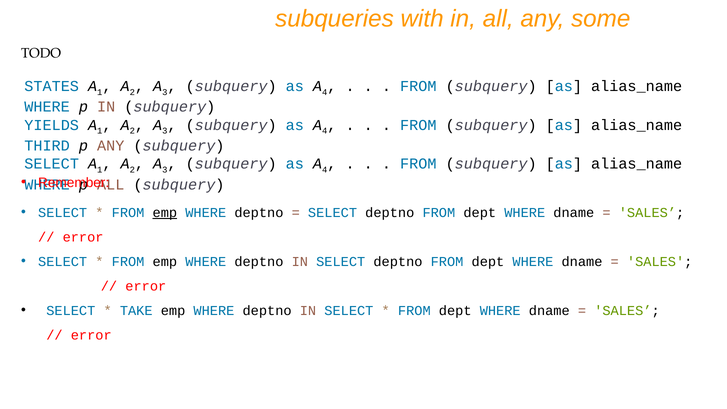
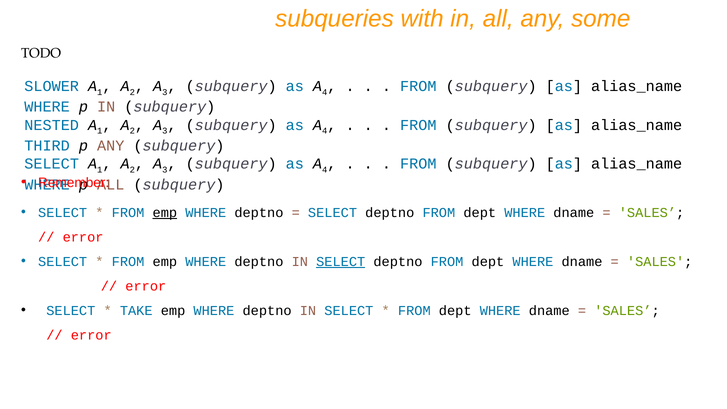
STATES: STATES -> SLOWER (52, 86)
YIELDS: YIELDS -> NESTED (52, 125)
SELECT underline: none -> present (341, 262)
